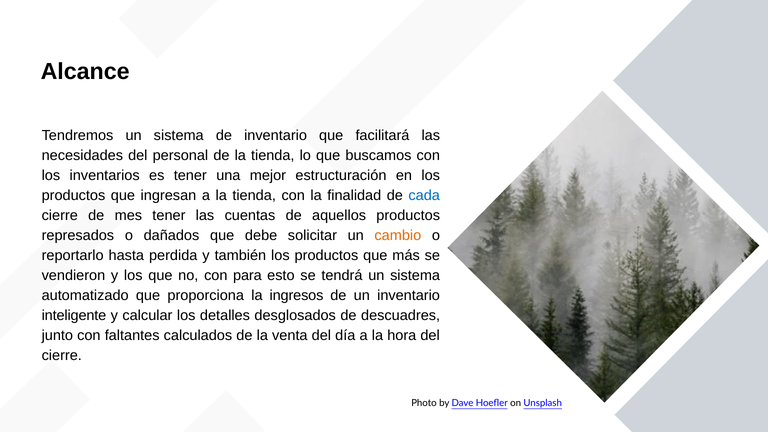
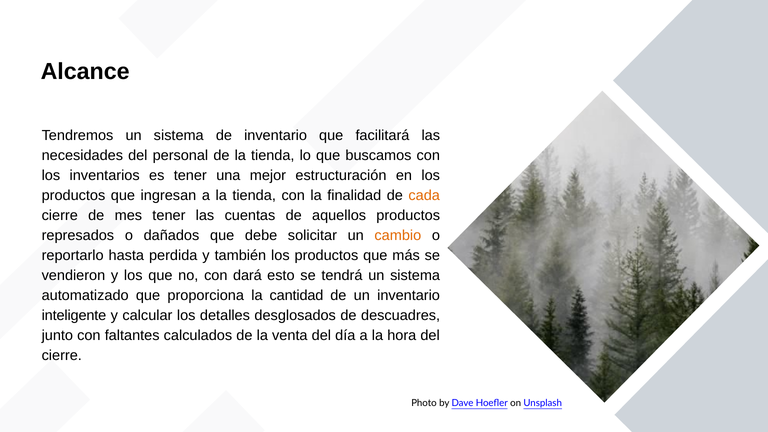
cada colour: blue -> orange (424, 196)
para: para -> dará (247, 276)
ingresos: ingresos -> cantidad (297, 296)
